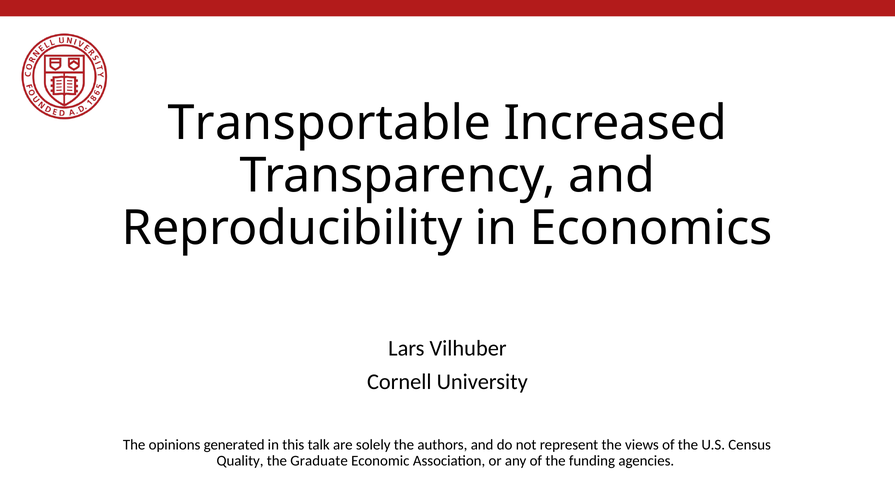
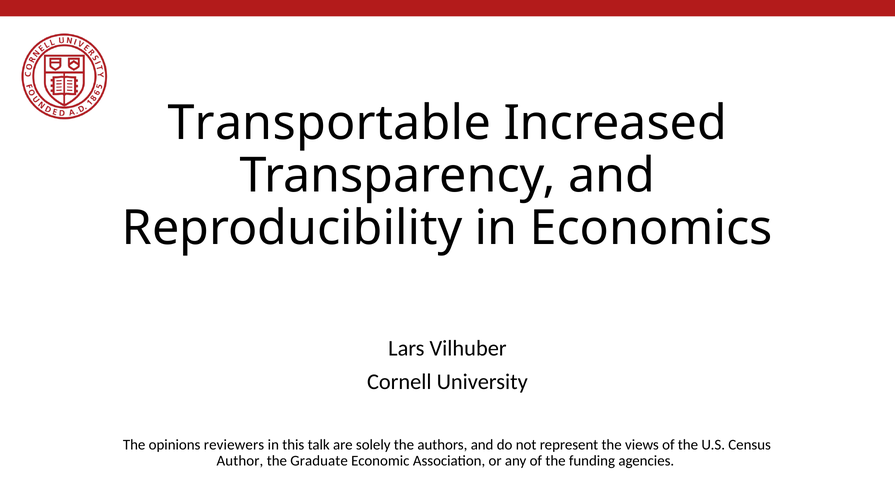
generated: generated -> reviewers (234, 444)
Quality: Quality -> Author (240, 460)
